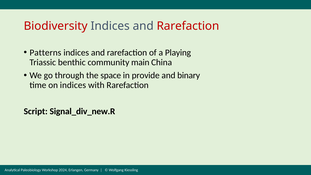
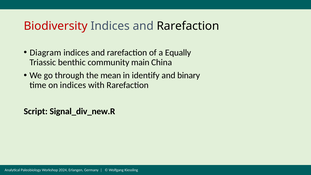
Rarefaction colour: red -> black (188, 26)
Patterns: Patterns -> Diagram (45, 53)
Playing: Playing -> Equally (178, 53)
space: space -> mean (111, 75)
provide: provide -> identify (146, 75)
